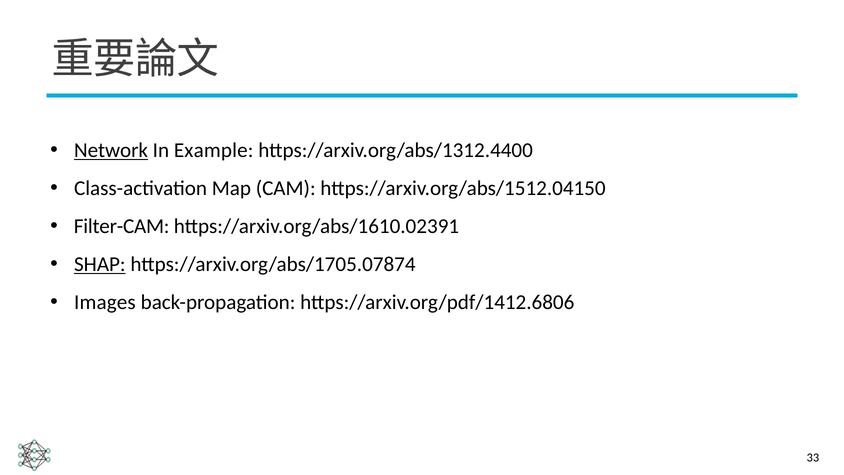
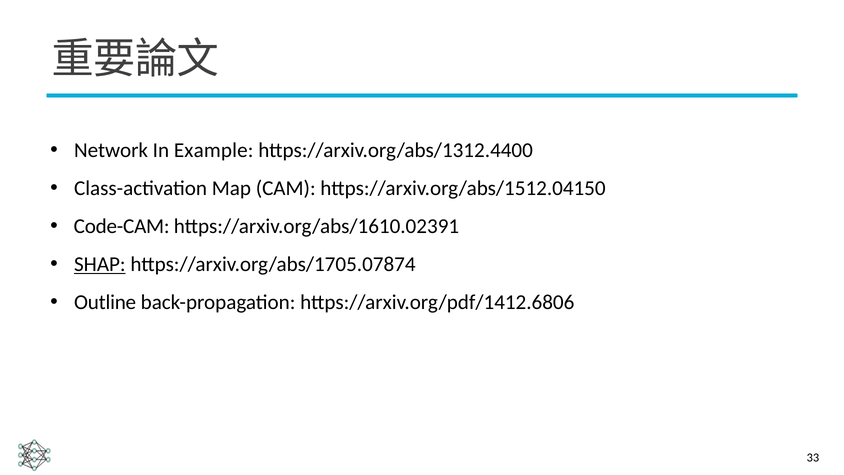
Network underline: present -> none (111, 150)
Filter-CAM: Filter-CAM -> Code-CAM (122, 226)
Images: Images -> Outline (105, 302)
